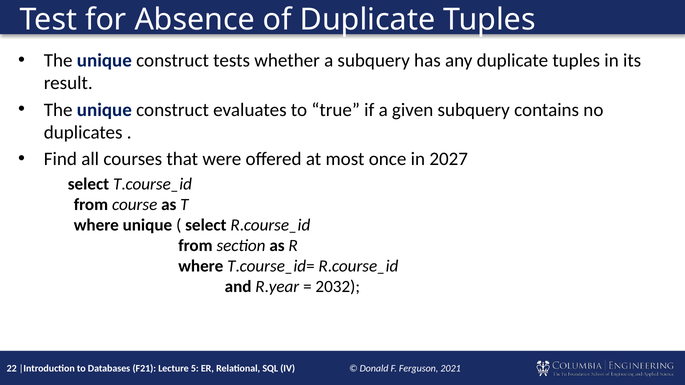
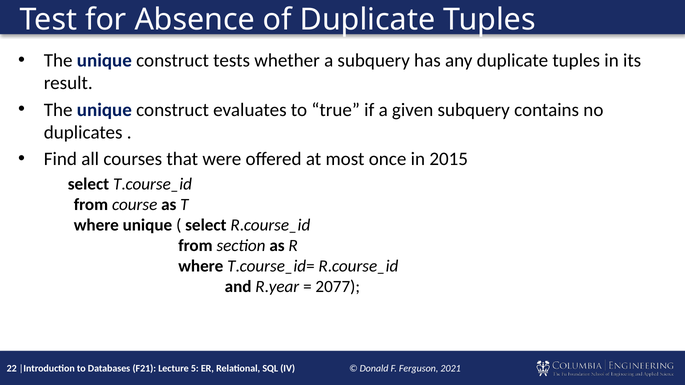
2027: 2027 -> 2015 (449, 159)
2032: 2032 -> 2077 (338, 287)
